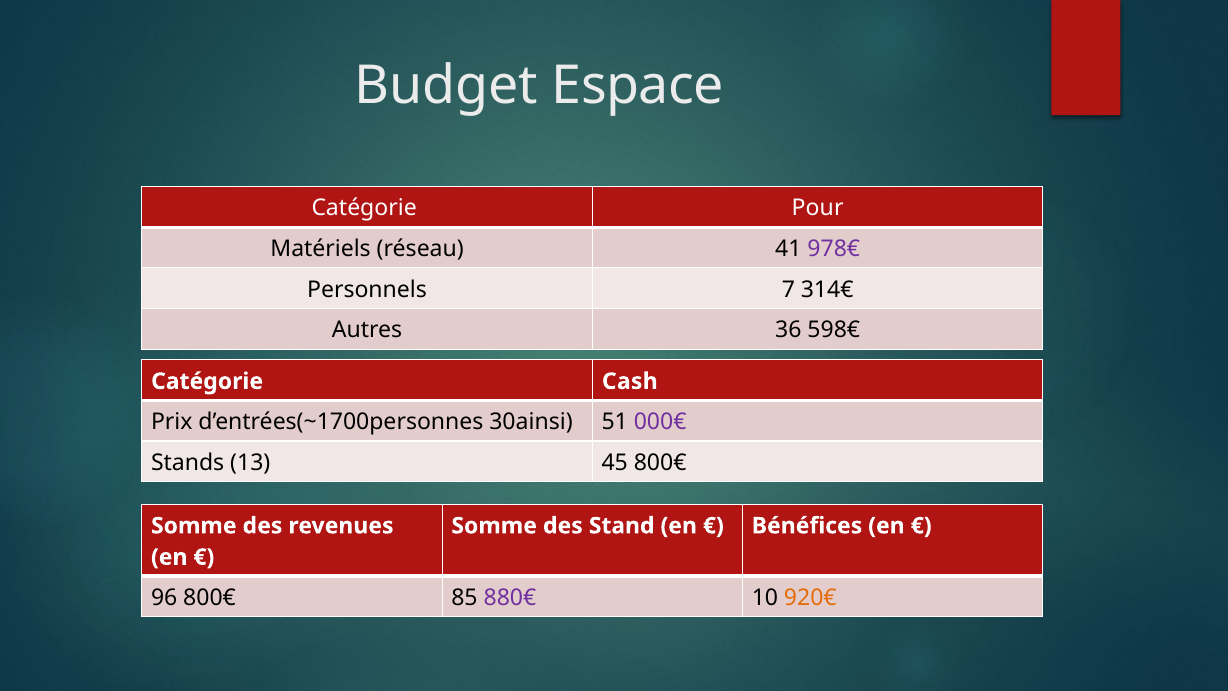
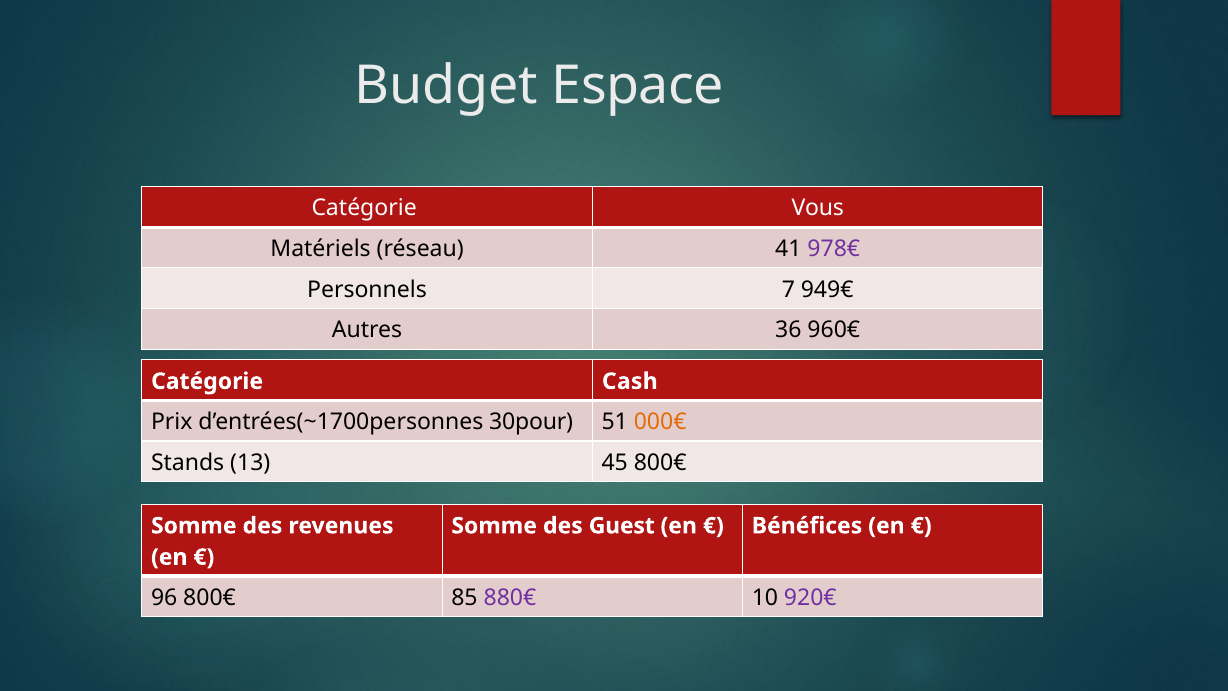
Pour: Pour -> Vous (818, 208)
314€: 314€ -> 949€ (827, 289)
598€: 598€ -> 960€ (834, 330)
30ainsi: 30ainsi -> 30pour (531, 422)
000€ colour: purple -> orange (660, 422)
Stand: Stand -> Guest (622, 526)
920€ colour: orange -> purple (810, 598)
